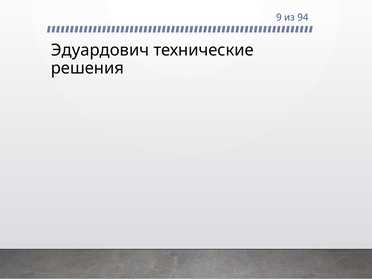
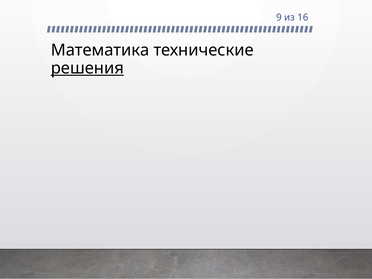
94: 94 -> 16 (303, 17)
Эдуардович: Эдуардович -> Математика (100, 50)
решения underline: none -> present (87, 68)
